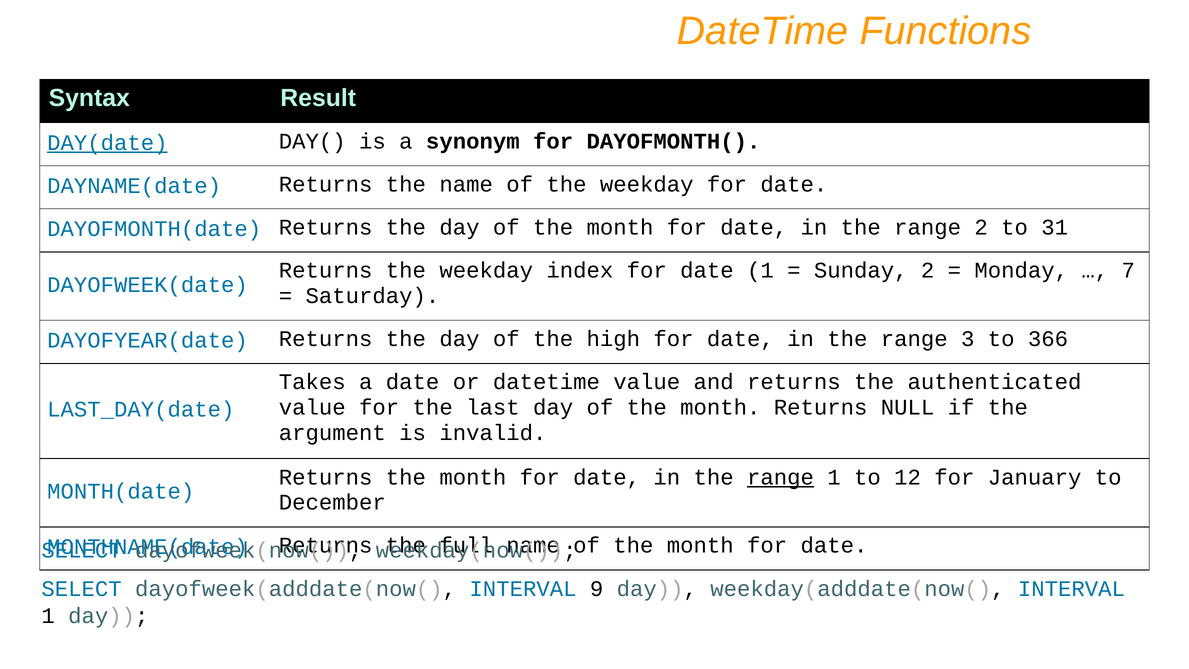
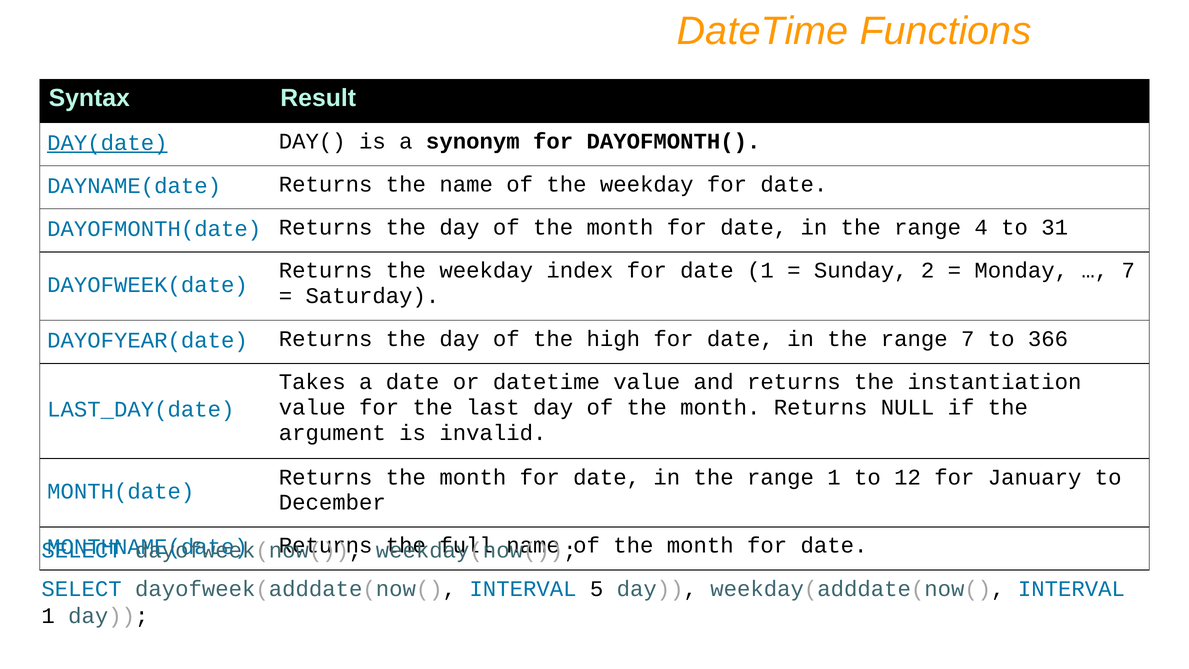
range 2: 2 -> 4 (981, 227)
range 3: 3 -> 7 (968, 339)
authenticated: authenticated -> instantiation (994, 382)
range underline: present -> none (780, 477)
9: 9 -> 5 (597, 589)
